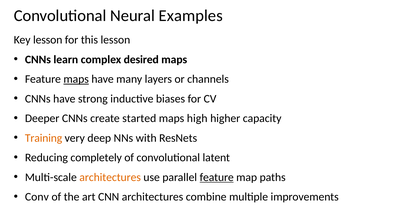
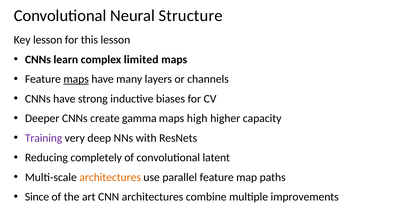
Examples: Examples -> Structure (191, 16)
desired: desired -> limited (141, 60)
started: started -> gamma (139, 119)
Training colour: orange -> purple (44, 138)
feature underline: present -> none (217, 178)
Conv: Conv -> Since (37, 197)
